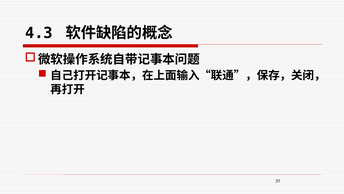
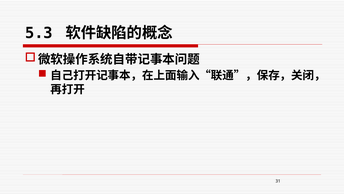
4.3: 4.3 -> 5.3 (39, 33)
